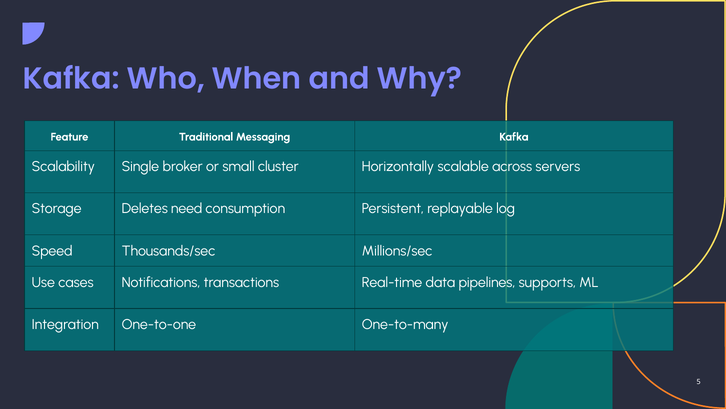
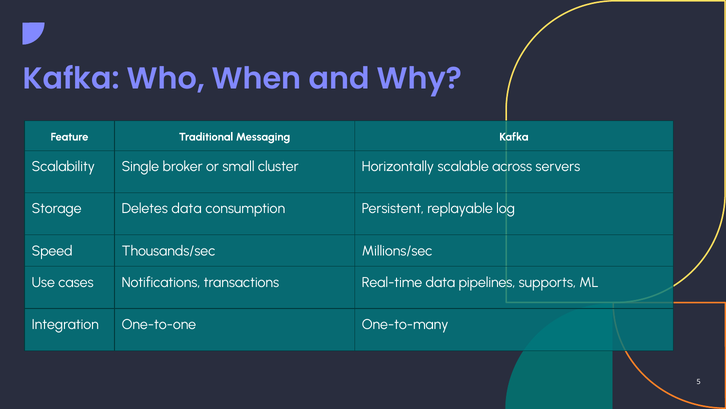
Deletes need: need -> data (187, 208)
